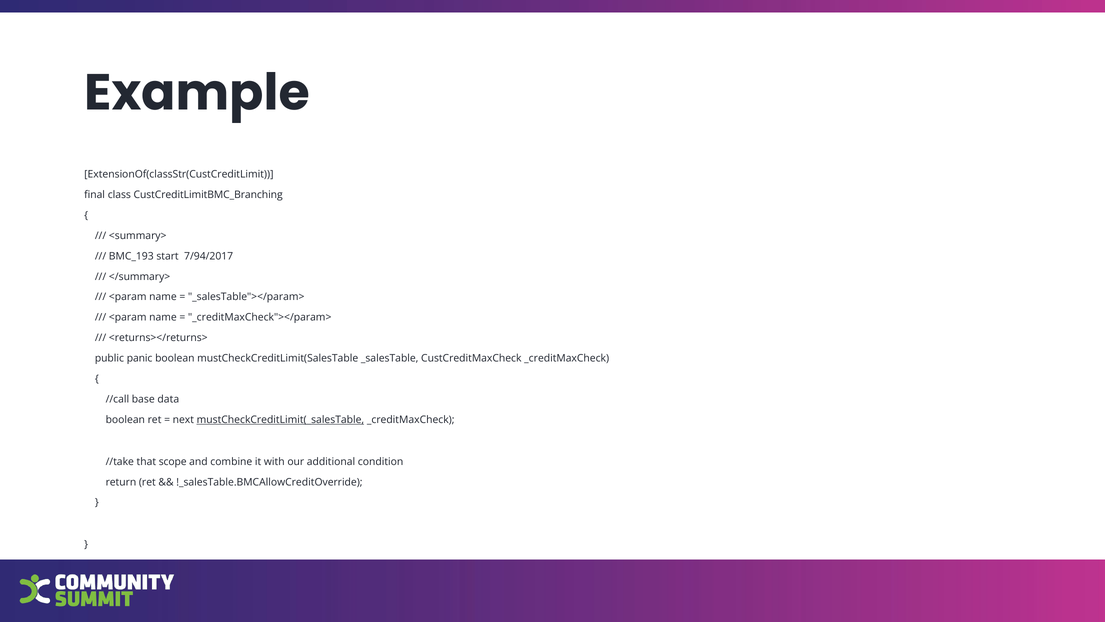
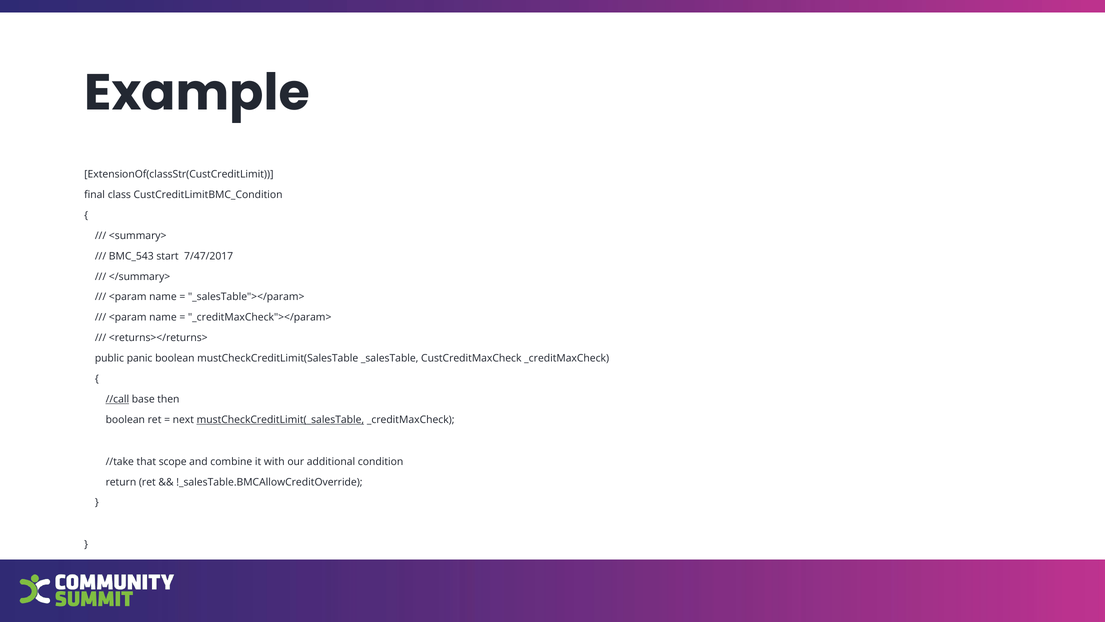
CustCreditLimitBMC_Branching: CustCreditLimitBMC_Branching -> CustCreditLimitBMC_Condition (208, 195)
BMC_193: BMC_193 -> BMC_543 (131, 256)
7/94/2017: 7/94/2017 -> 7/47/2017 (209, 256)
//call underline: none -> present (117, 399)
data: data -> then (168, 399)
